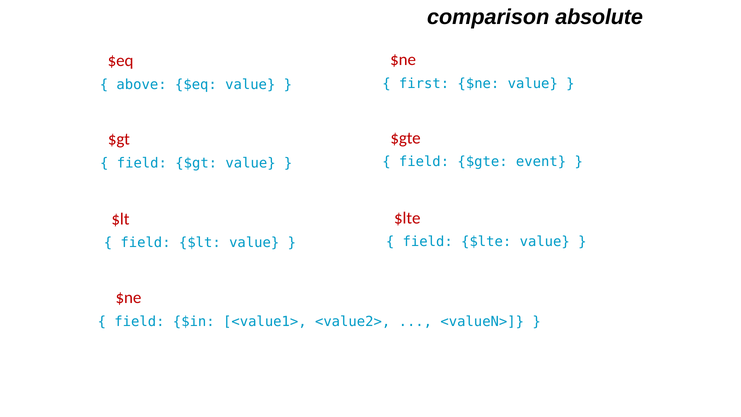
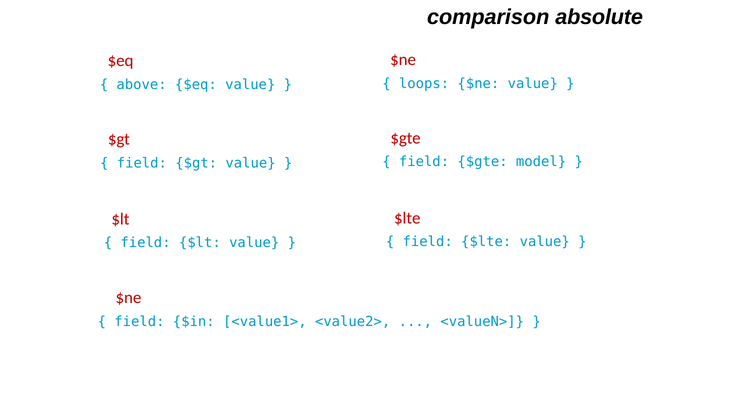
first: first -> loops (424, 84)
event: event -> model (541, 162)
